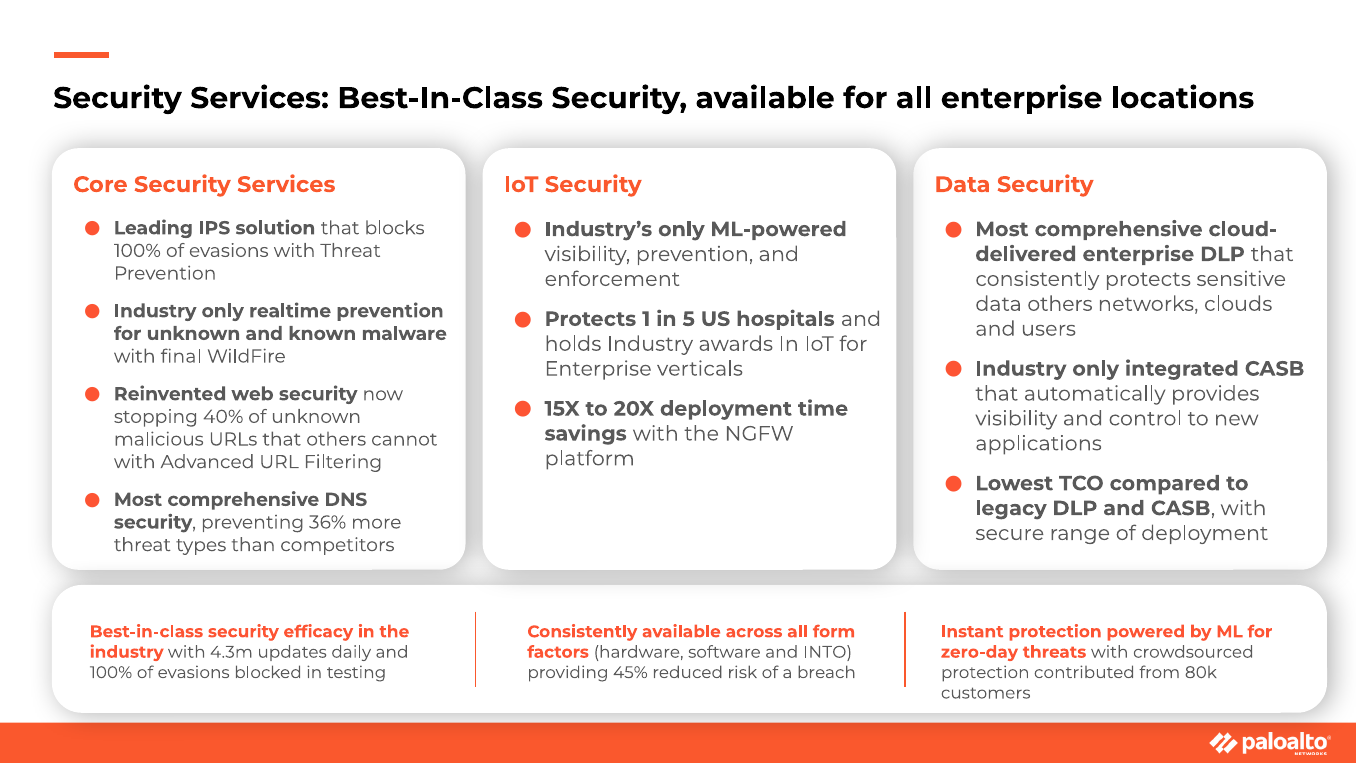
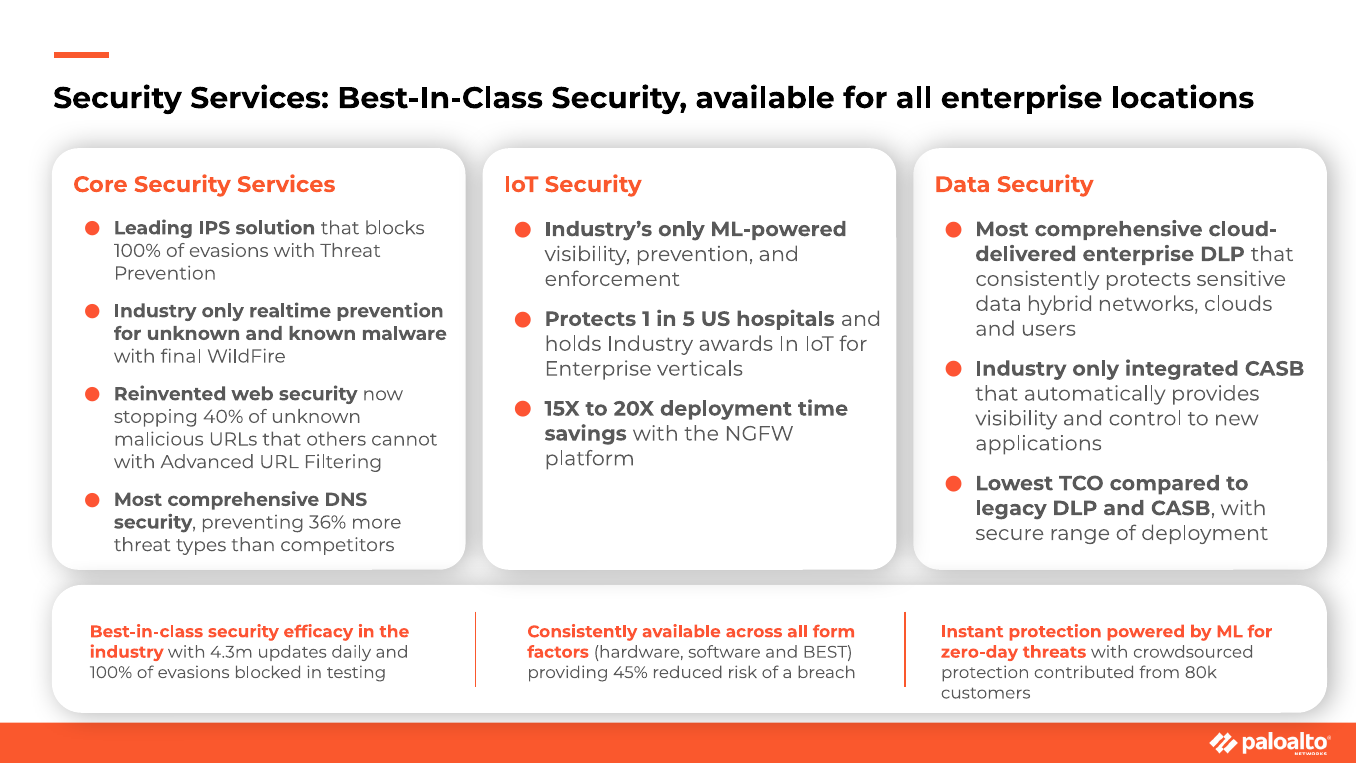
data others: others -> hybrid (1060, 304)
INTO: INTO -> BEST (828, 652)
